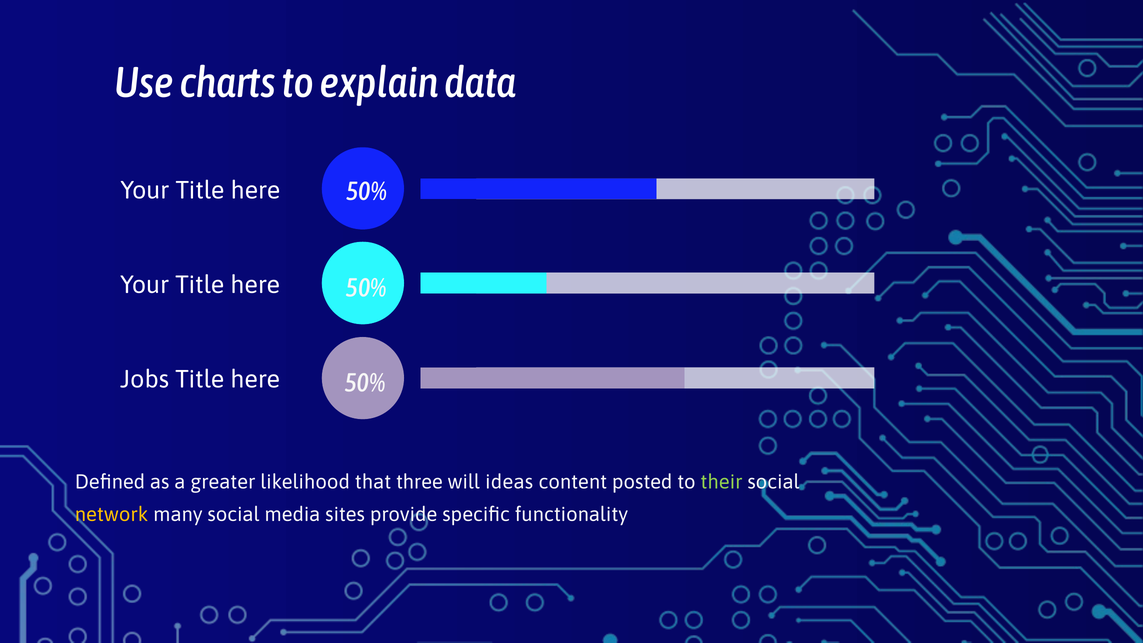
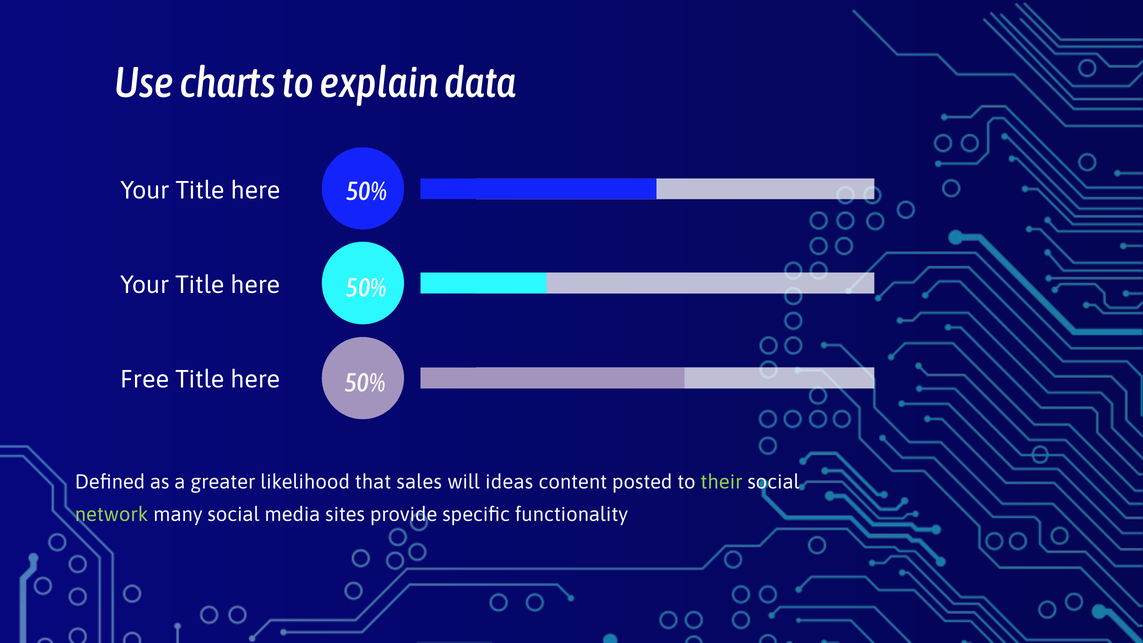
Jobs: Jobs -> Free (145, 379)
three: three -> sales (419, 482)
network colour: yellow -> light green (112, 515)
